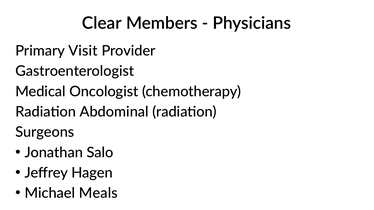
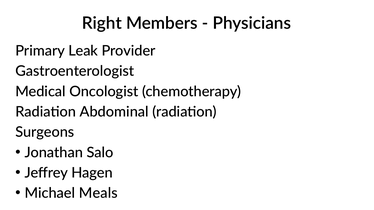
Clear: Clear -> Right (102, 23)
Visit: Visit -> Leak (83, 51)
